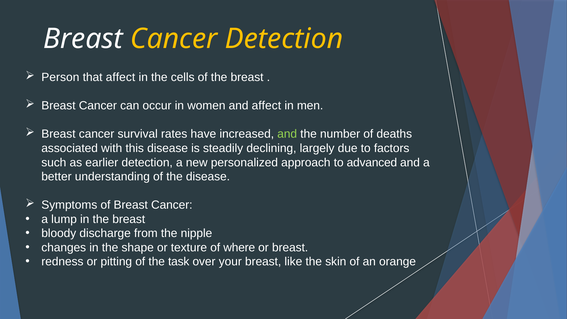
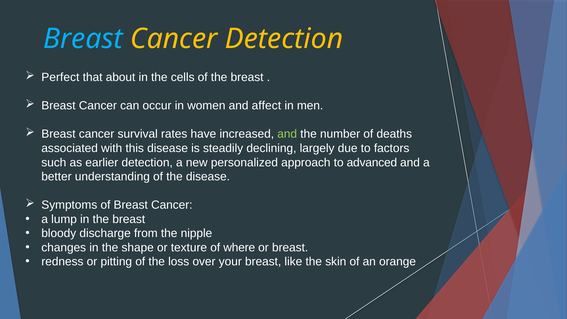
Breast colour: white -> light blue (83, 39)
Person: Person -> Perfect (60, 77)
that affect: affect -> about (121, 77)
task: task -> loss (179, 262)
